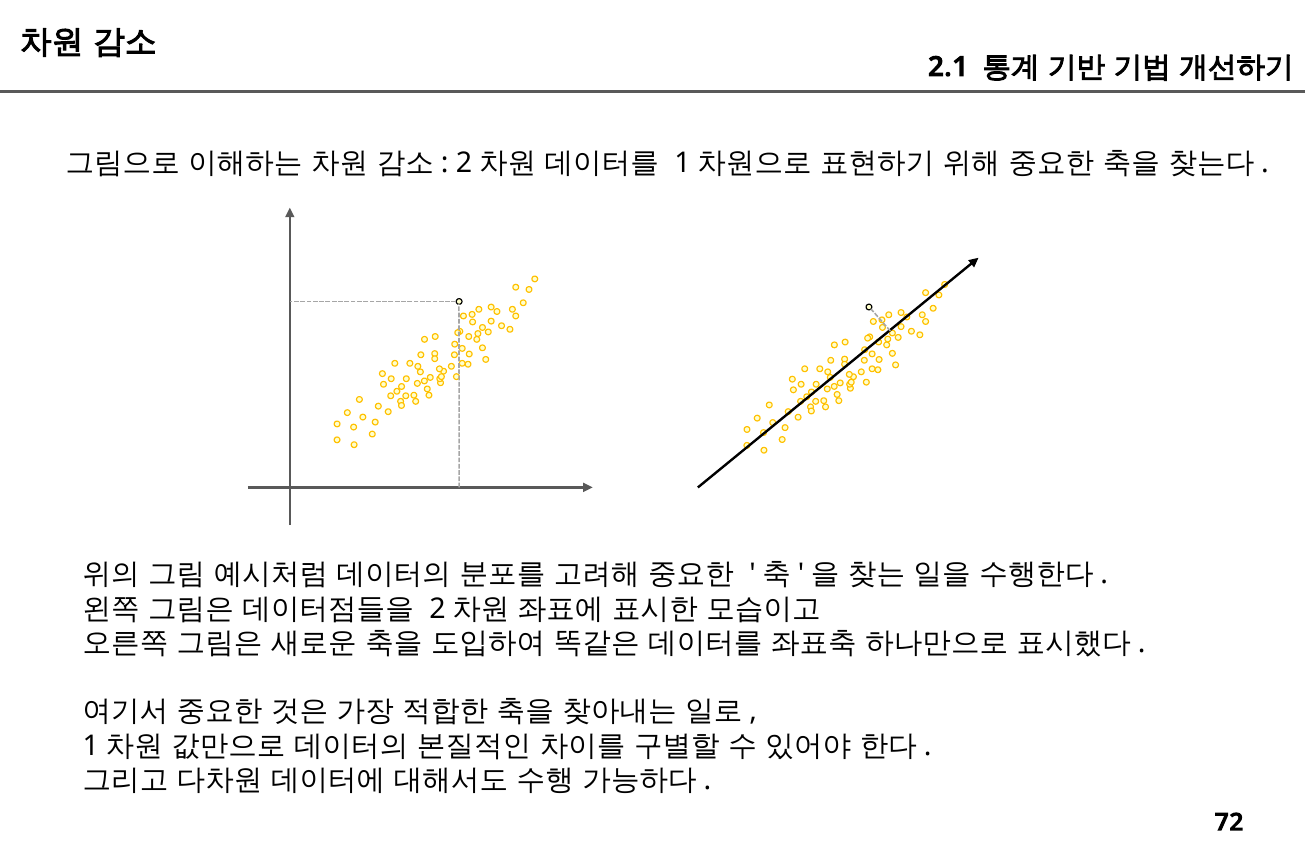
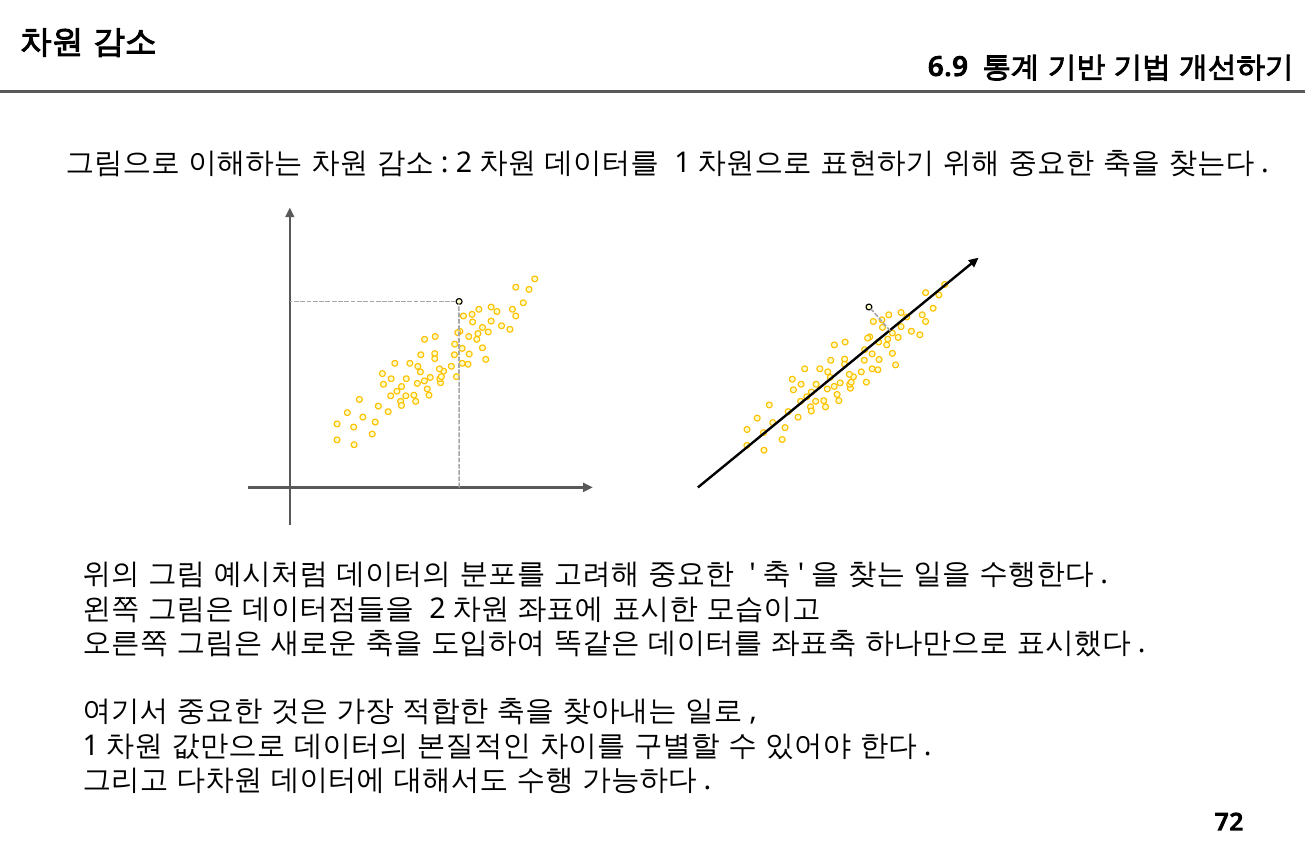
2.1: 2.1 -> 6.9 (948, 67)
